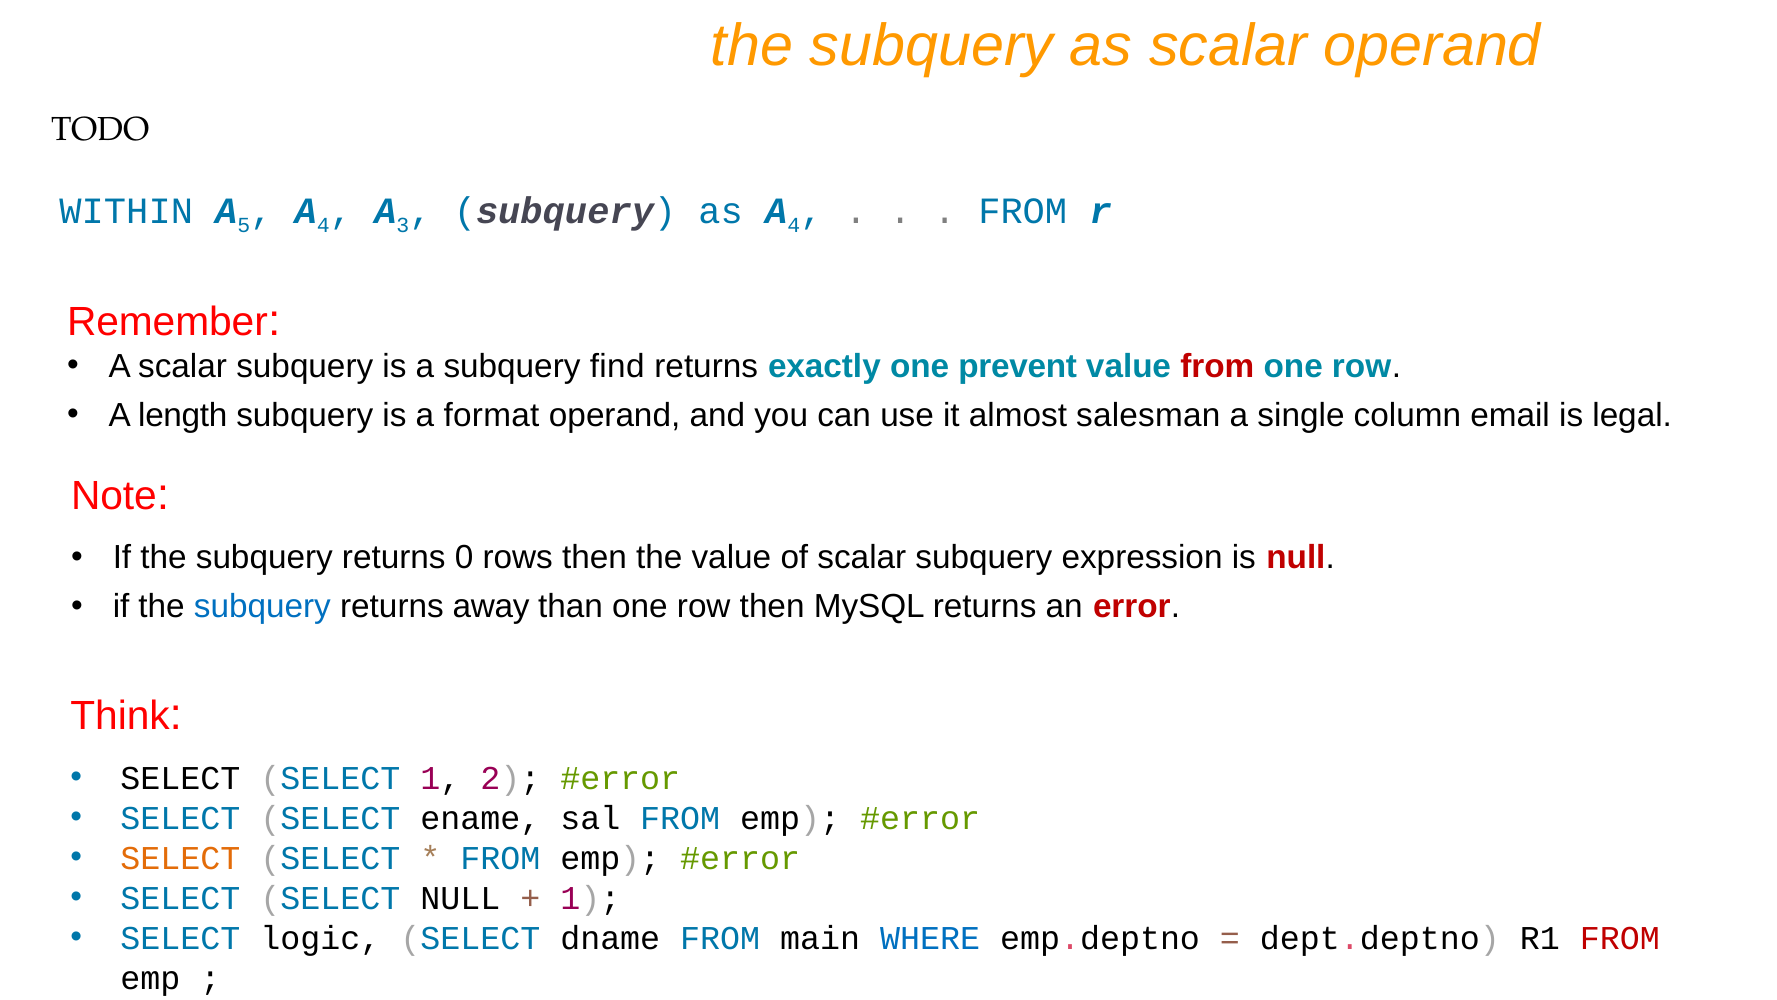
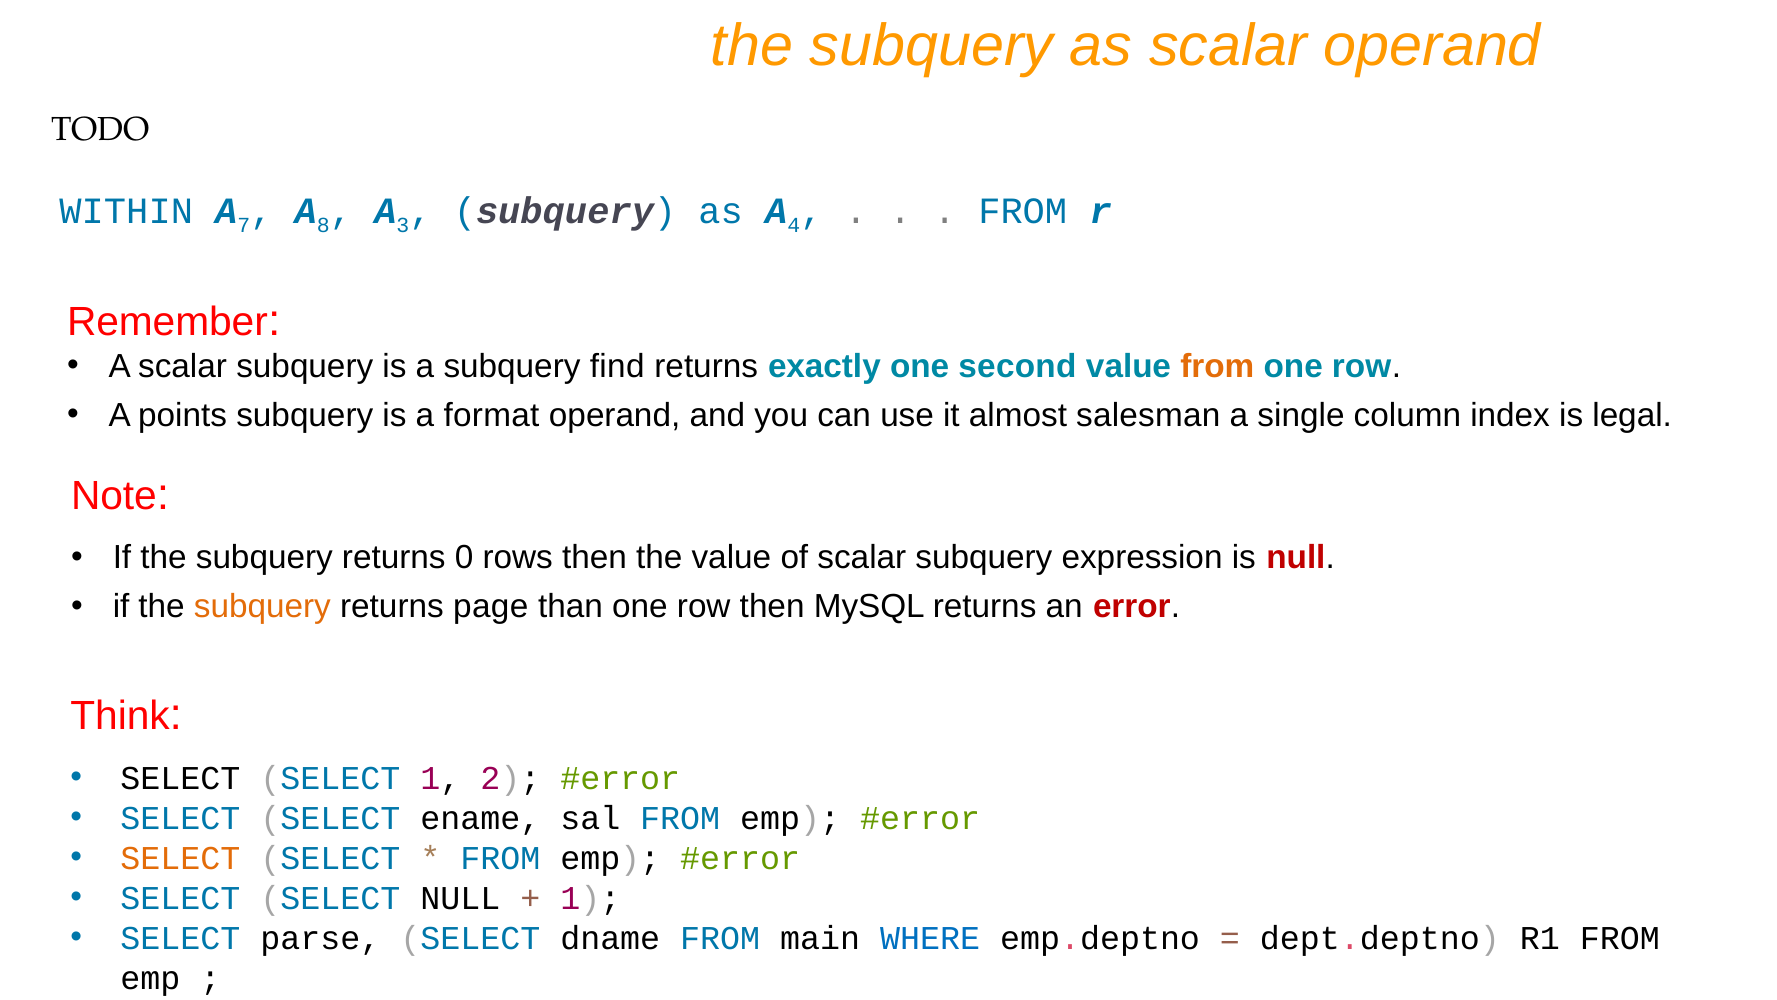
5: 5 -> 7 (244, 225)
4: 4 -> 8 (323, 225)
prevent: prevent -> second (1017, 367)
from colour: red -> orange (1217, 367)
length: length -> points (183, 415)
email: email -> index (1510, 415)
subquery colour: blue -> orange (262, 607)
away: away -> page (491, 607)
logic: logic -> parse (320, 938)
FROM colour: red -> black (1620, 938)
